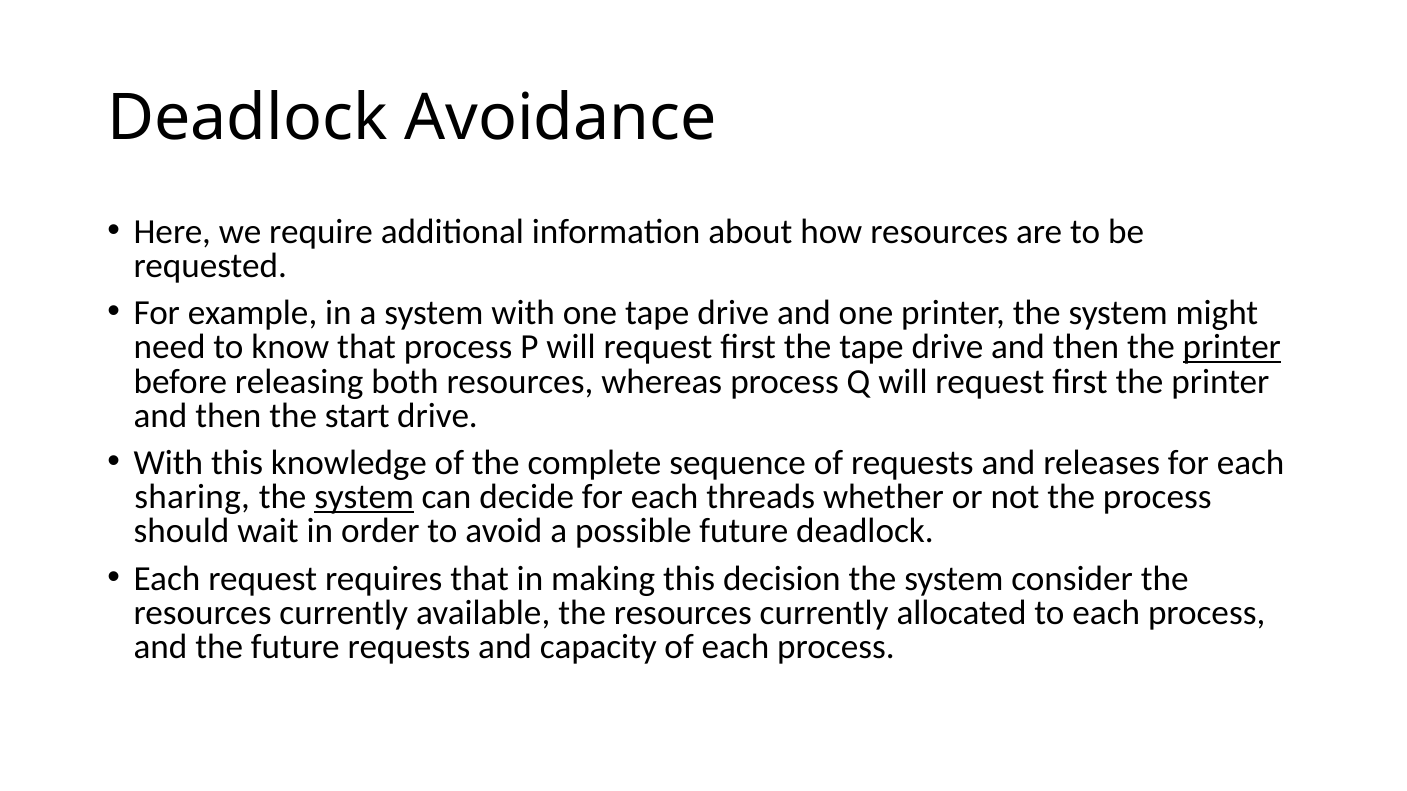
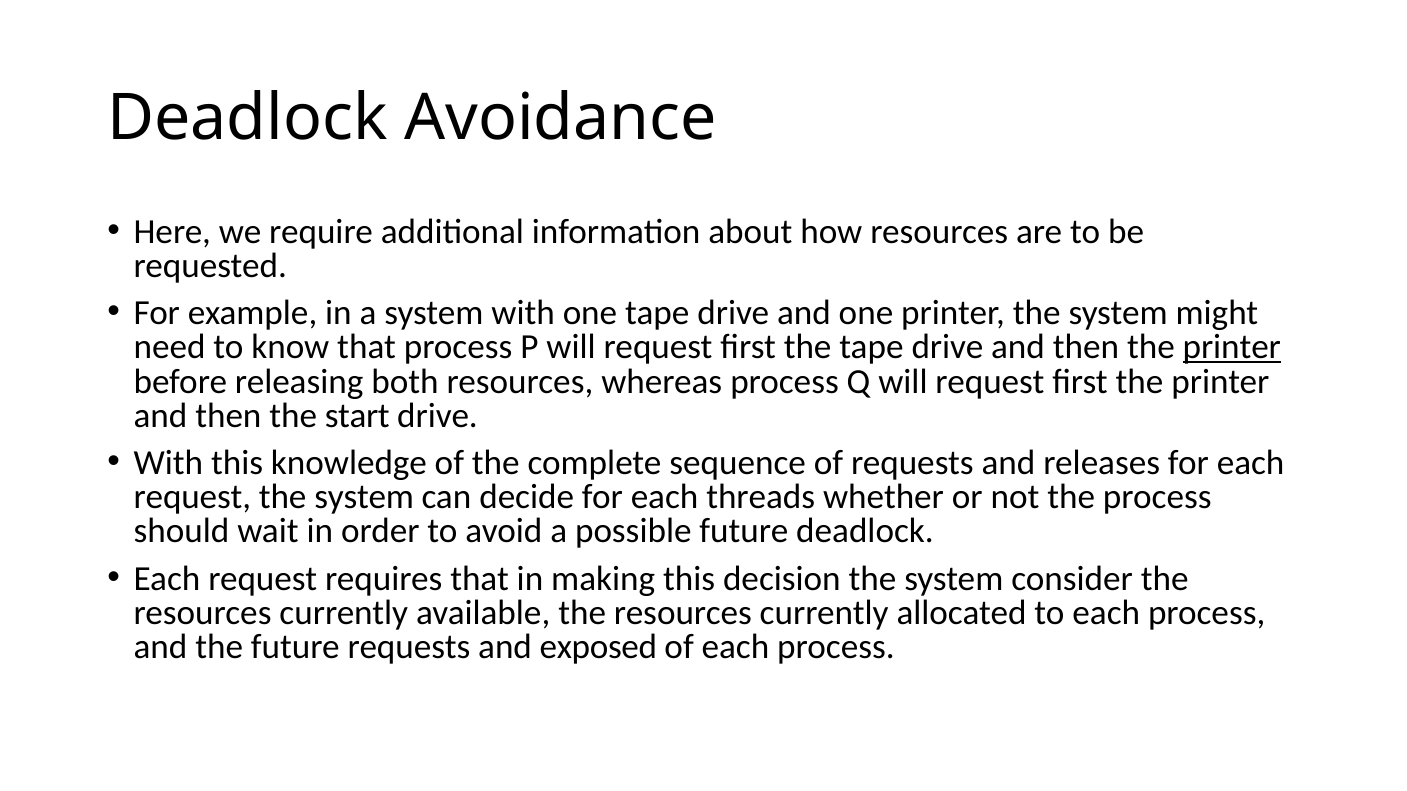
sharing: sharing -> request (192, 497)
system underline: present -> none (364, 497)
capacity: capacity -> exposed (598, 647)
